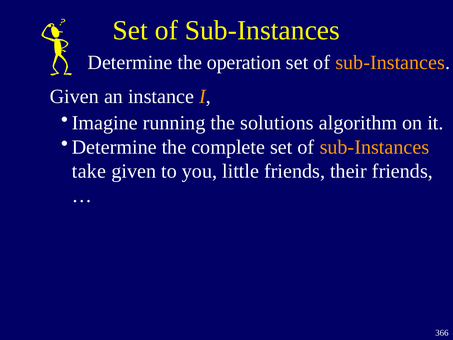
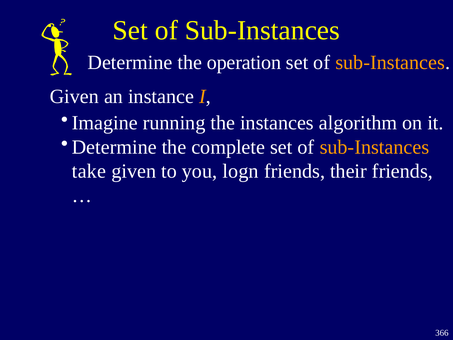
solutions: solutions -> instances (277, 123)
little: little -> logn (241, 171)
